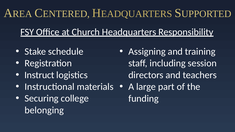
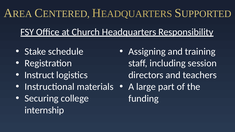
belonging: belonging -> internship (44, 110)
